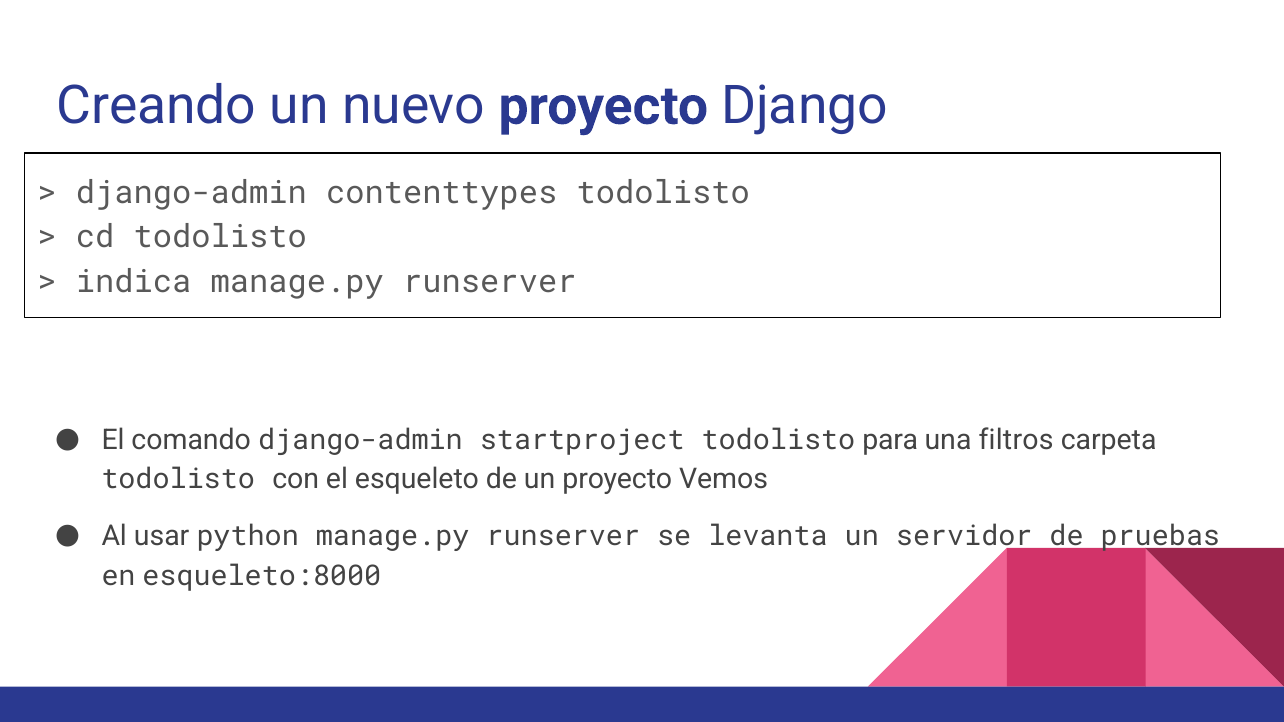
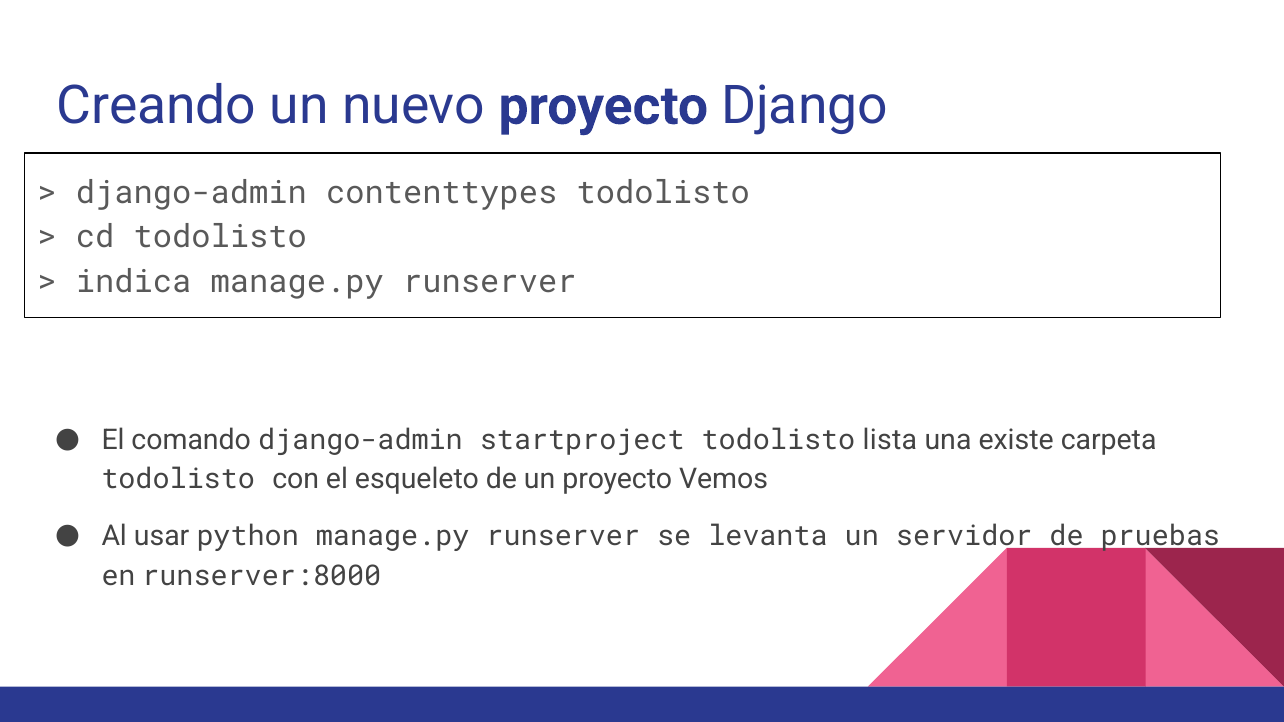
para: para -> lista (890, 440)
filtros: filtros -> existe (1016, 440)
esqueleto:8000: esqueleto:8000 -> runserver:8000 (262, 576)
